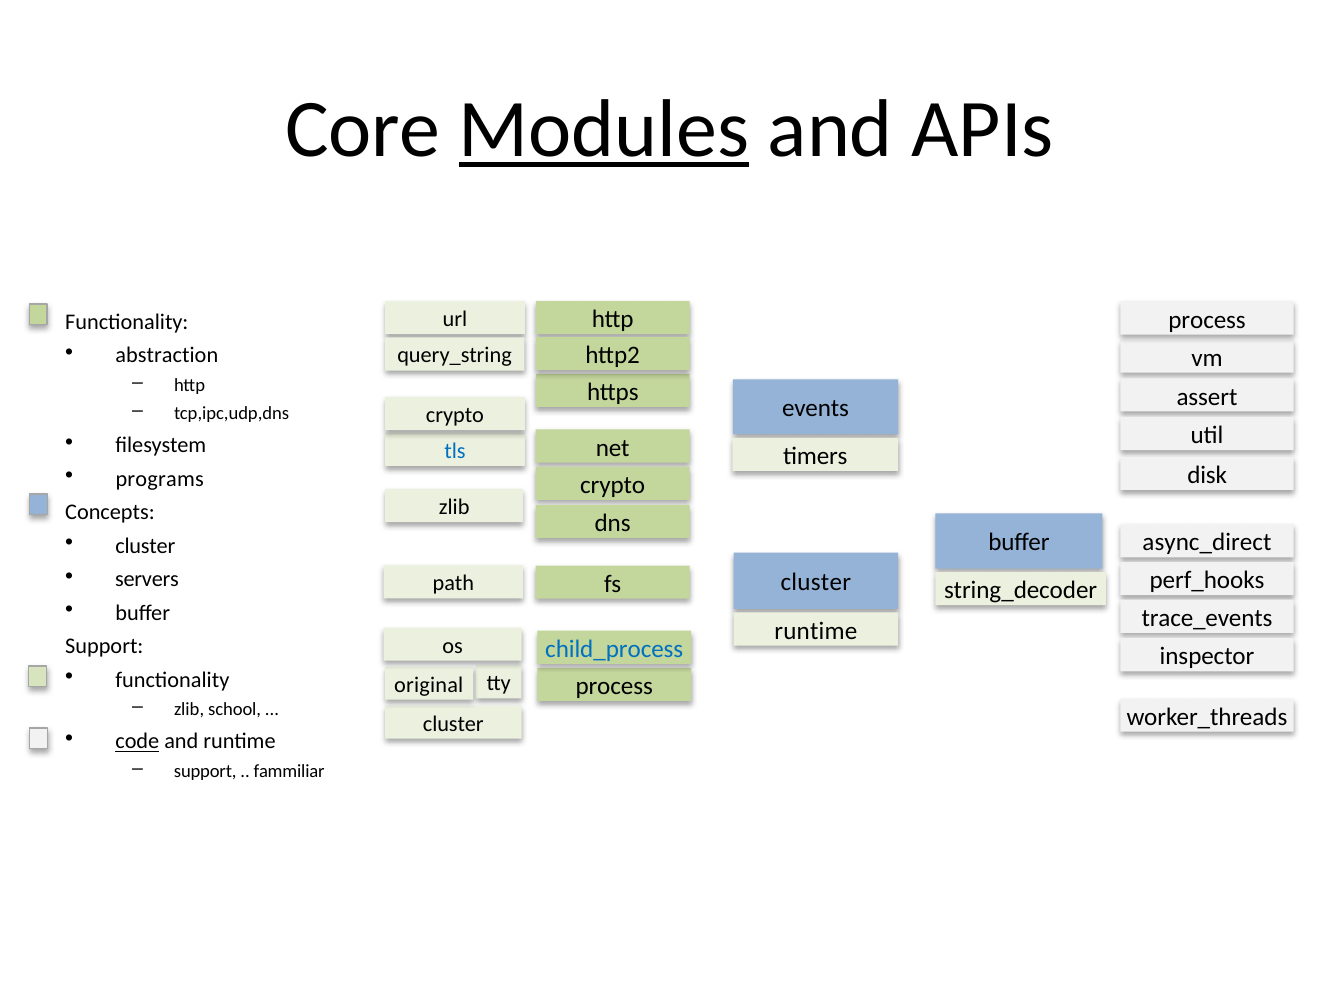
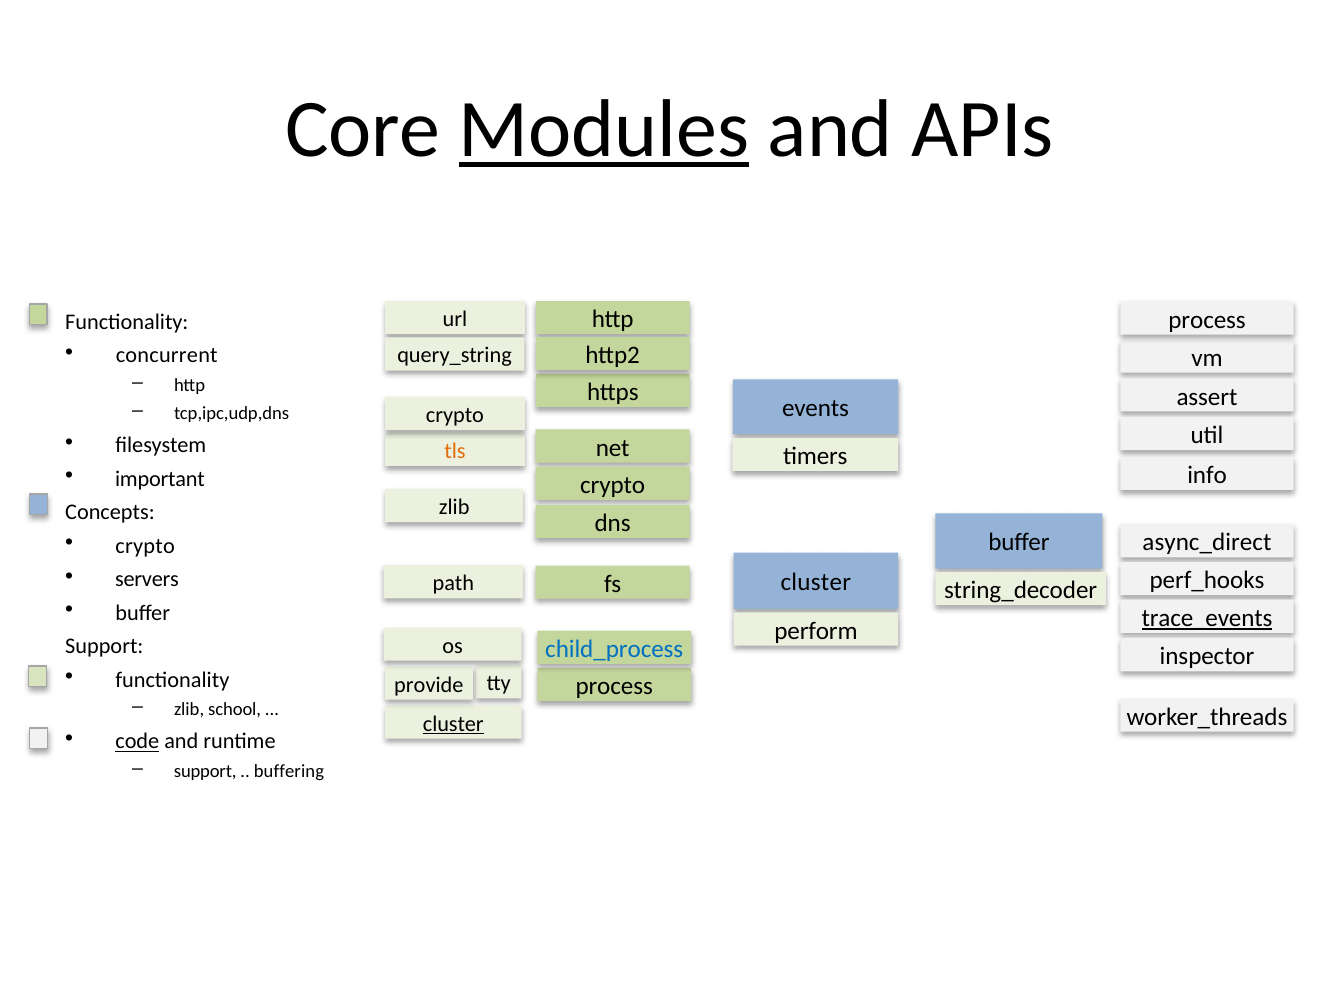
abstraction: abstraction -> concurrent (167, 356)
tls colour: blue -> orange (455, 451)
programs: programs -> important (160, 479)
disk: disk -> info (1207, 475)
cluster: cluster -> crypto (145, 546)
trace_events underline: none -> present (1207, 618)
runtime: runtime -> perform (816, 631)
original: original -> provide (429, 685)
cluster underline: none -> present (453, 724)
fammiliar: fammiliar -> buffering (289, 771)
